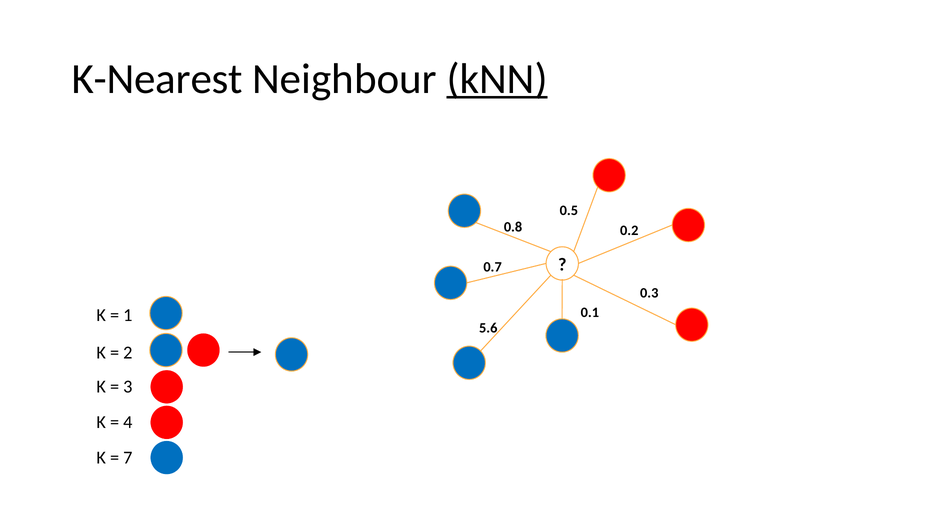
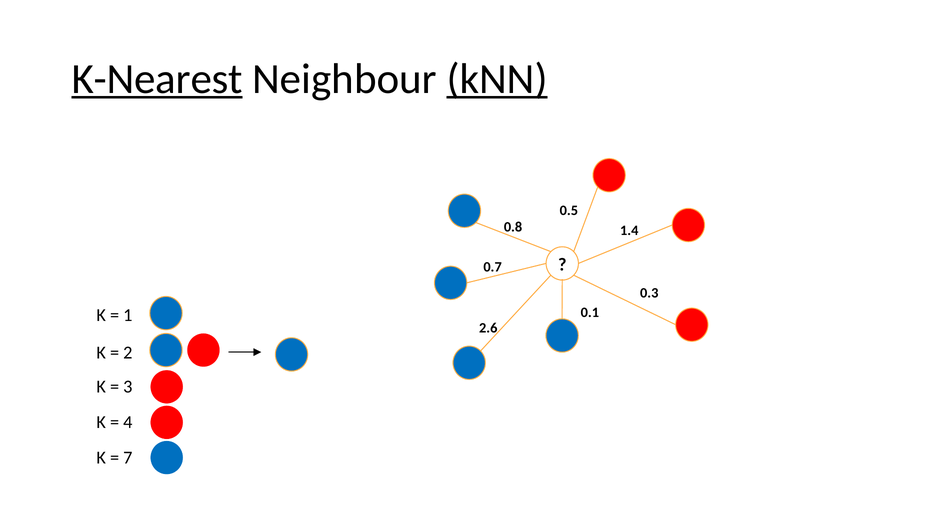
K-Nearest underline: none -> present (157, 79)
0.2: 0.2 -> 1.4 (629, 231)
5.6: 5.6 -> 2.6 (488, 328)
